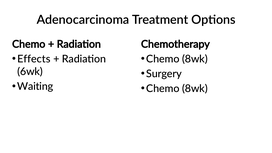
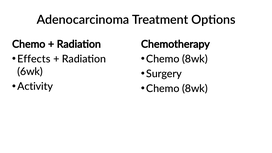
Waiting: Waiting -> Activity (35, 86)
